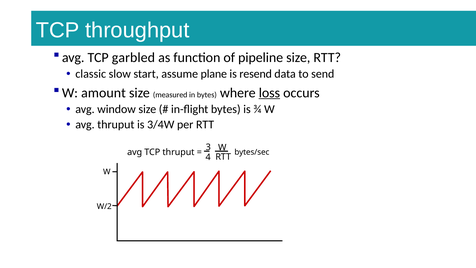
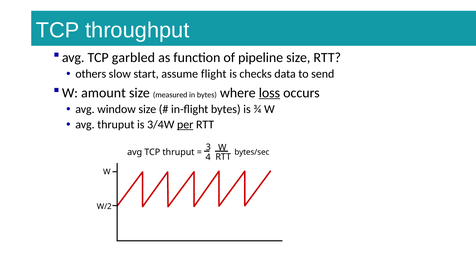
classic: classic -> others (91, 74)
plane: plane -> flight (214, 74)
resend: resend -> checks (256, 74)
per underline: none -> present (185, 124)
